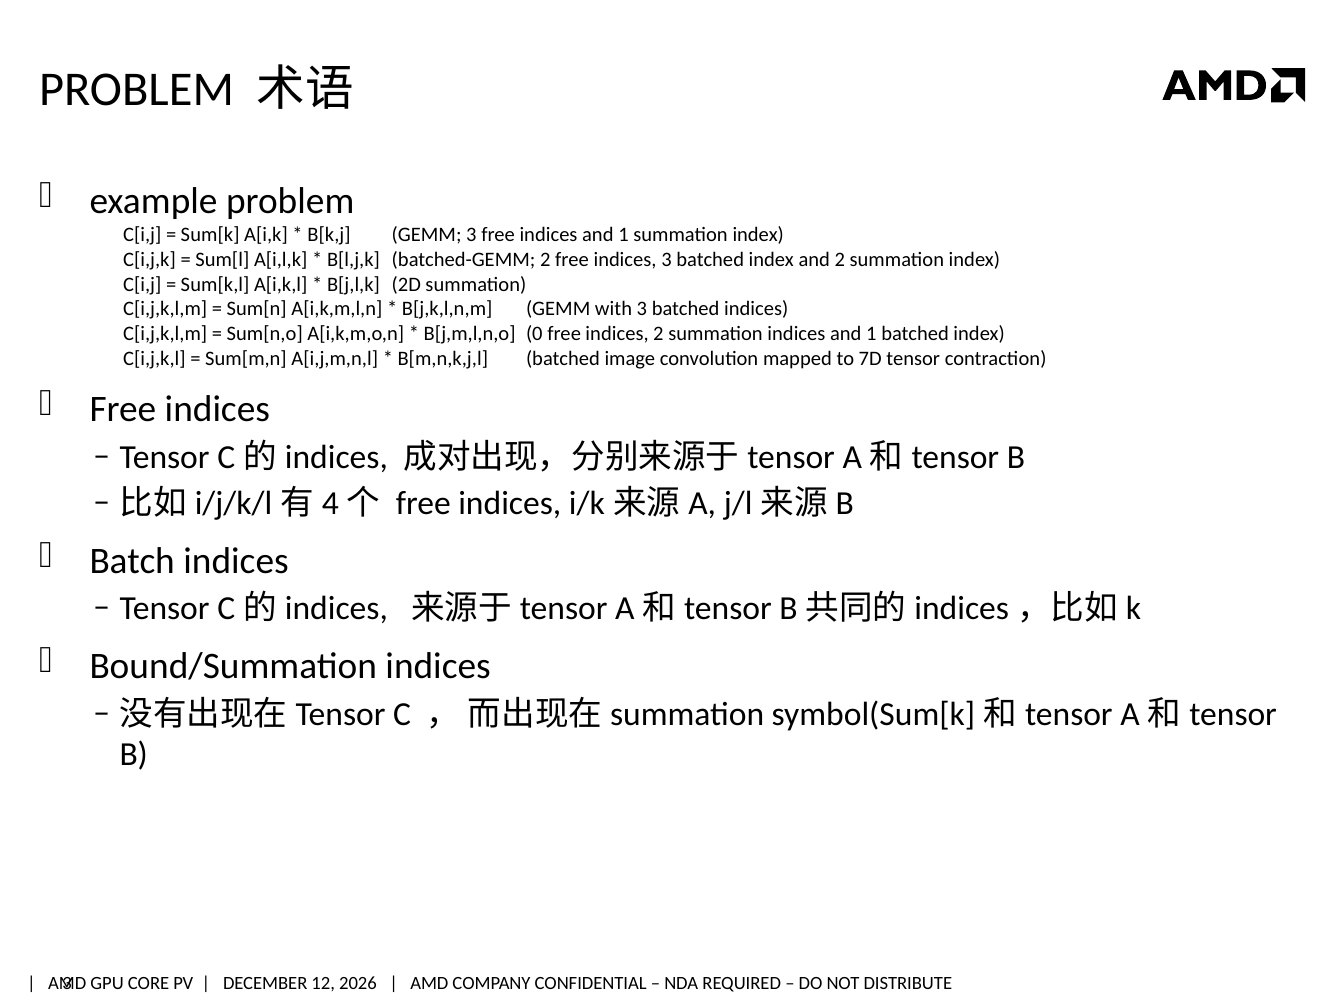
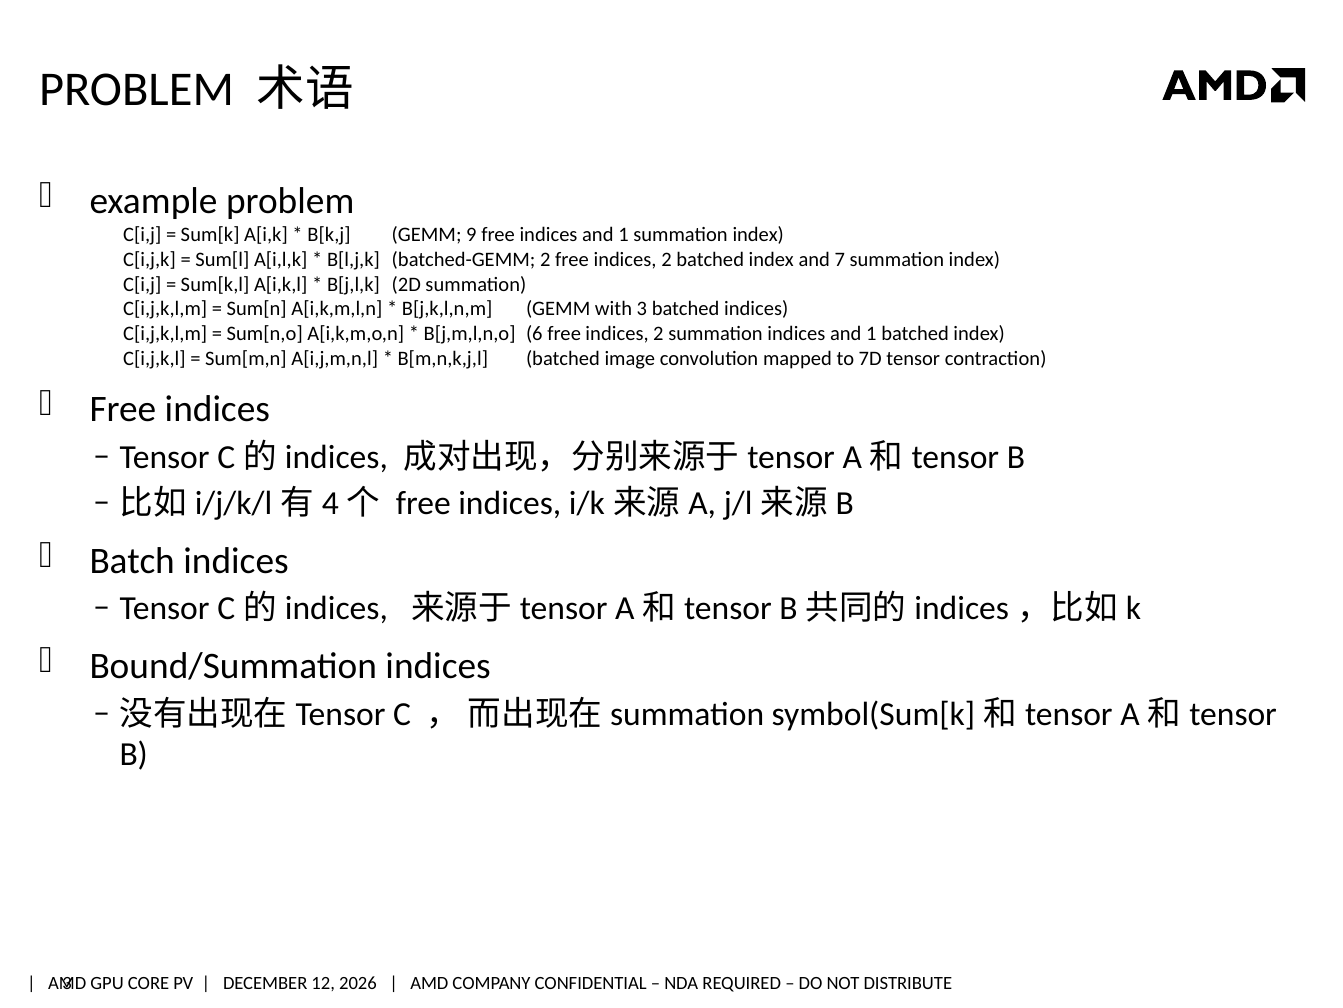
GEMM 3: 3 -> 9 (471, 235)
2 free indices 3: 3 -> 2 (666, 260)
and 2: 2 -> 7 (840, 260)
0: 0 -> 6 (534, 334)
